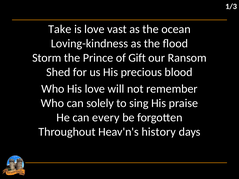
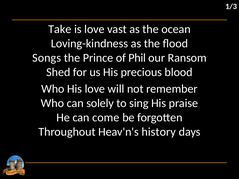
Storm: Storm -> Songs (47, 58)
Gift: Gift -> Phil (137, 58)
every: every -> come (106, 118)
